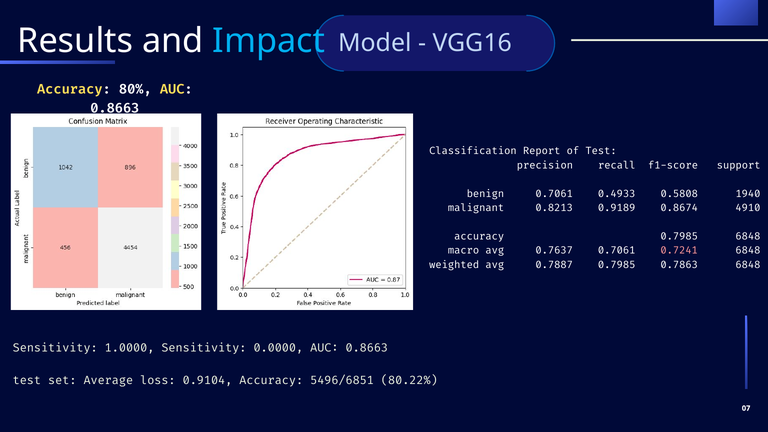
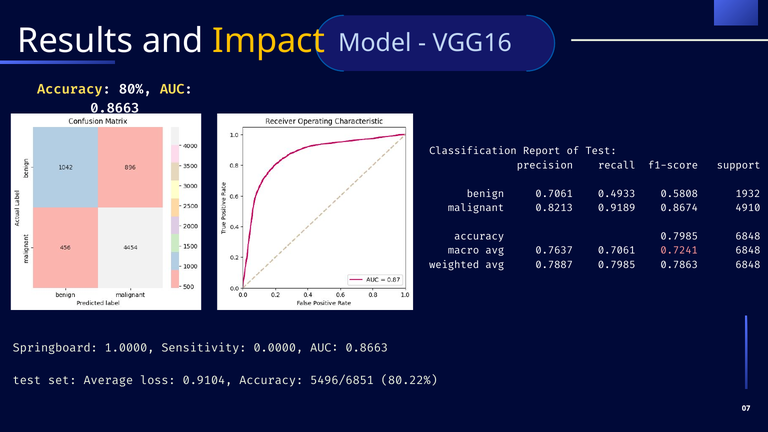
Impact colour: light blue -> yellow (269, 41)
1940: 1940 -> 1932 (748, 194)
Sensitivity: Sensitivity -> Springboard (55, 348)
